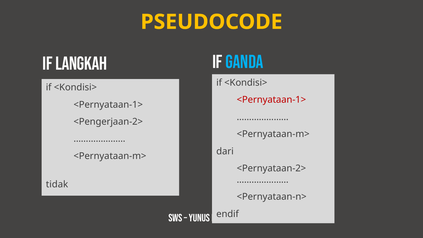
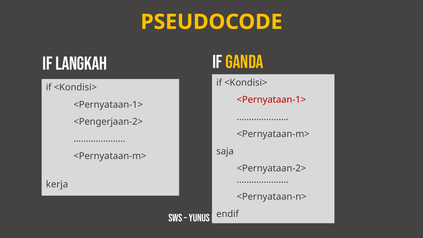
GANDA colour: light blue -> yellow (244, 62)
dari: dari -> saja (225, 151)
tidak: tidak -> kerja (57, 184)
